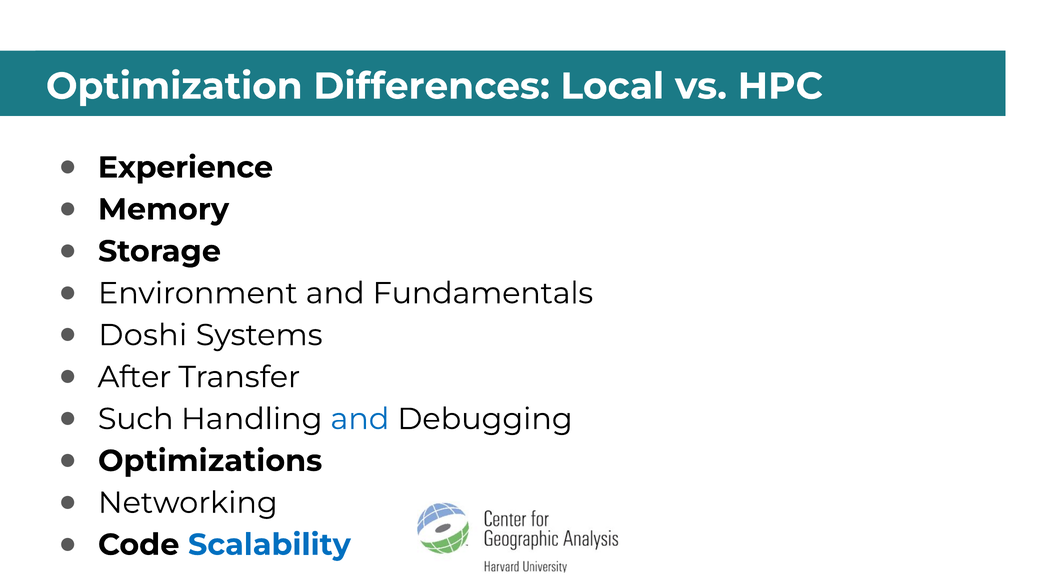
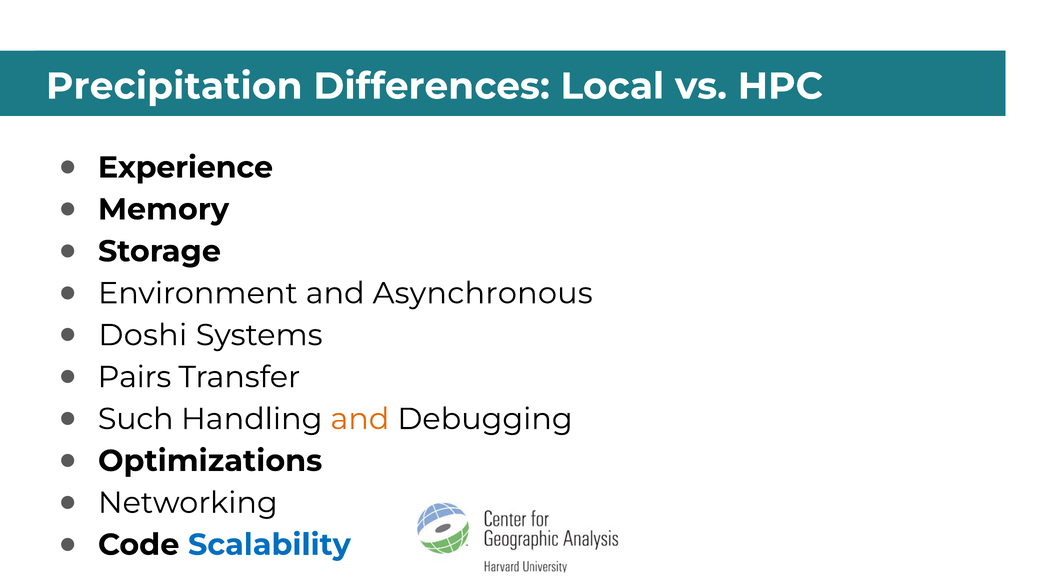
Optimization: Optimization -> Precipitation (174, 86)
Fundamentals: Fundamentals -> Asynchronous (483, 293)
After: After -> Pairs (134, 377)
and colour: blue -> orange (360, 419)
